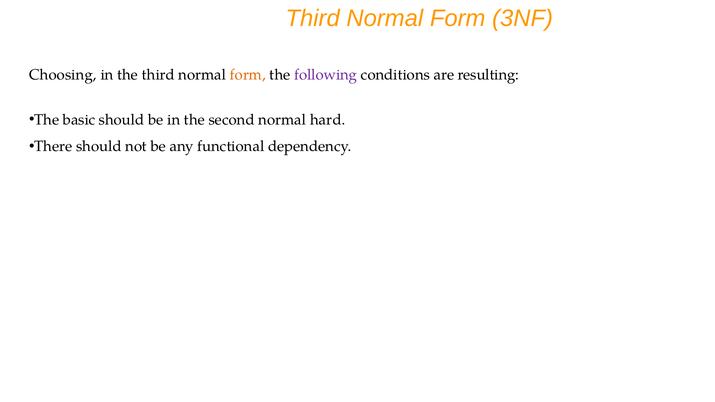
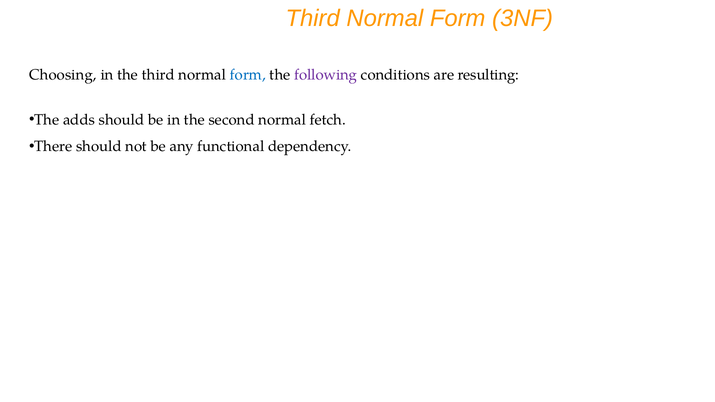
form colour: orange -> blue (248, 75)
basic: basic -> adds (79, 120)
hard: hard -> fetch (328, 120)
